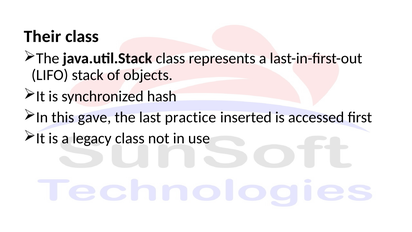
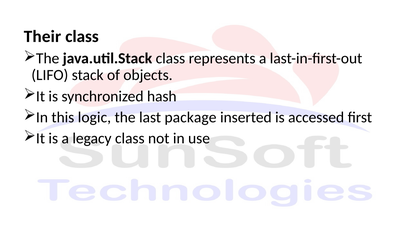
gave: gave -> logic (94, 117)
practice: practice -> package (191, 117)
